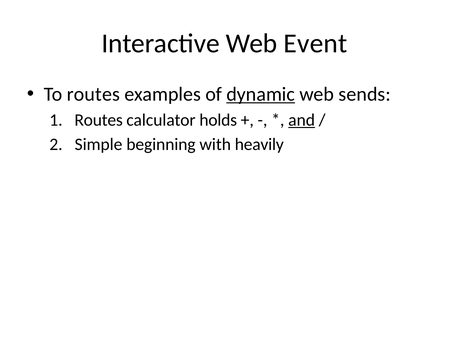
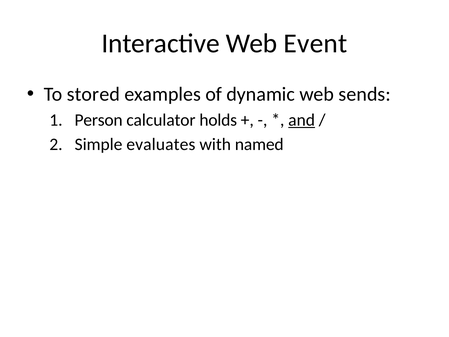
To routes: routes -> stored (93, 94)
dynamic underline: present -> none (261, 94)
Routes: Routes -> Person (99, 120)
beginning: beginning -> evaluates (161, 144)
heavily: heavily -> named (259, 144)
